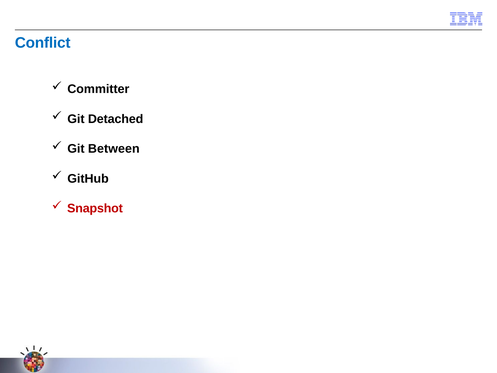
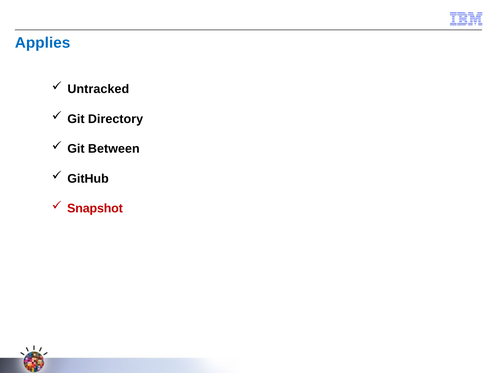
Conflict: Conflict -> Applies (43, 43)
Committer: Committer -> Untracked (98, 89)
Detached: Detached -> Directory (116, 119)
